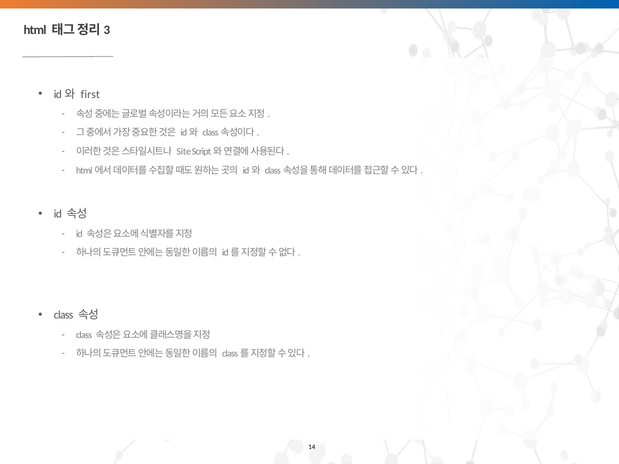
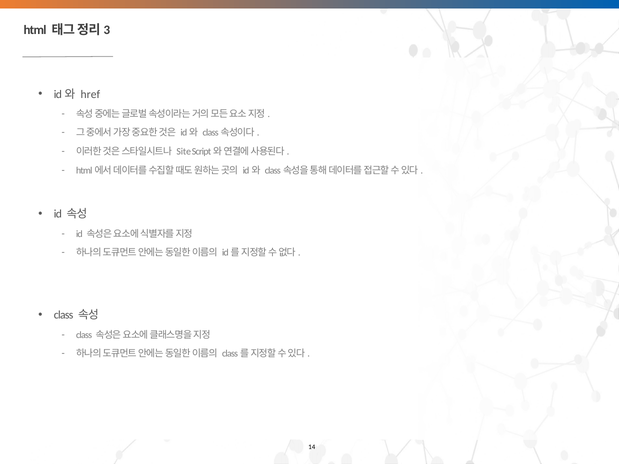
first: first -> href (90, 94)
